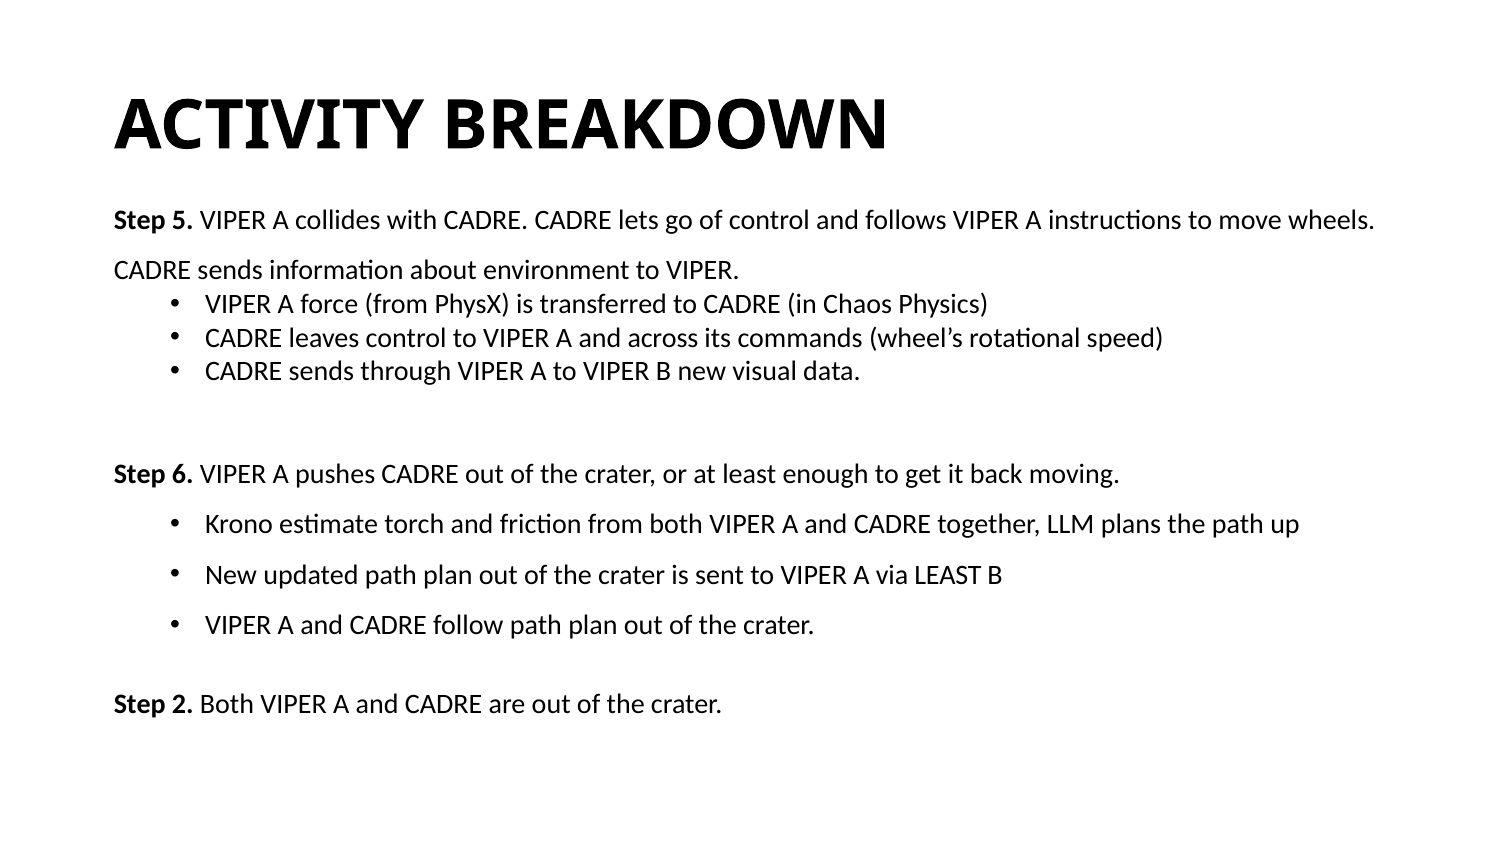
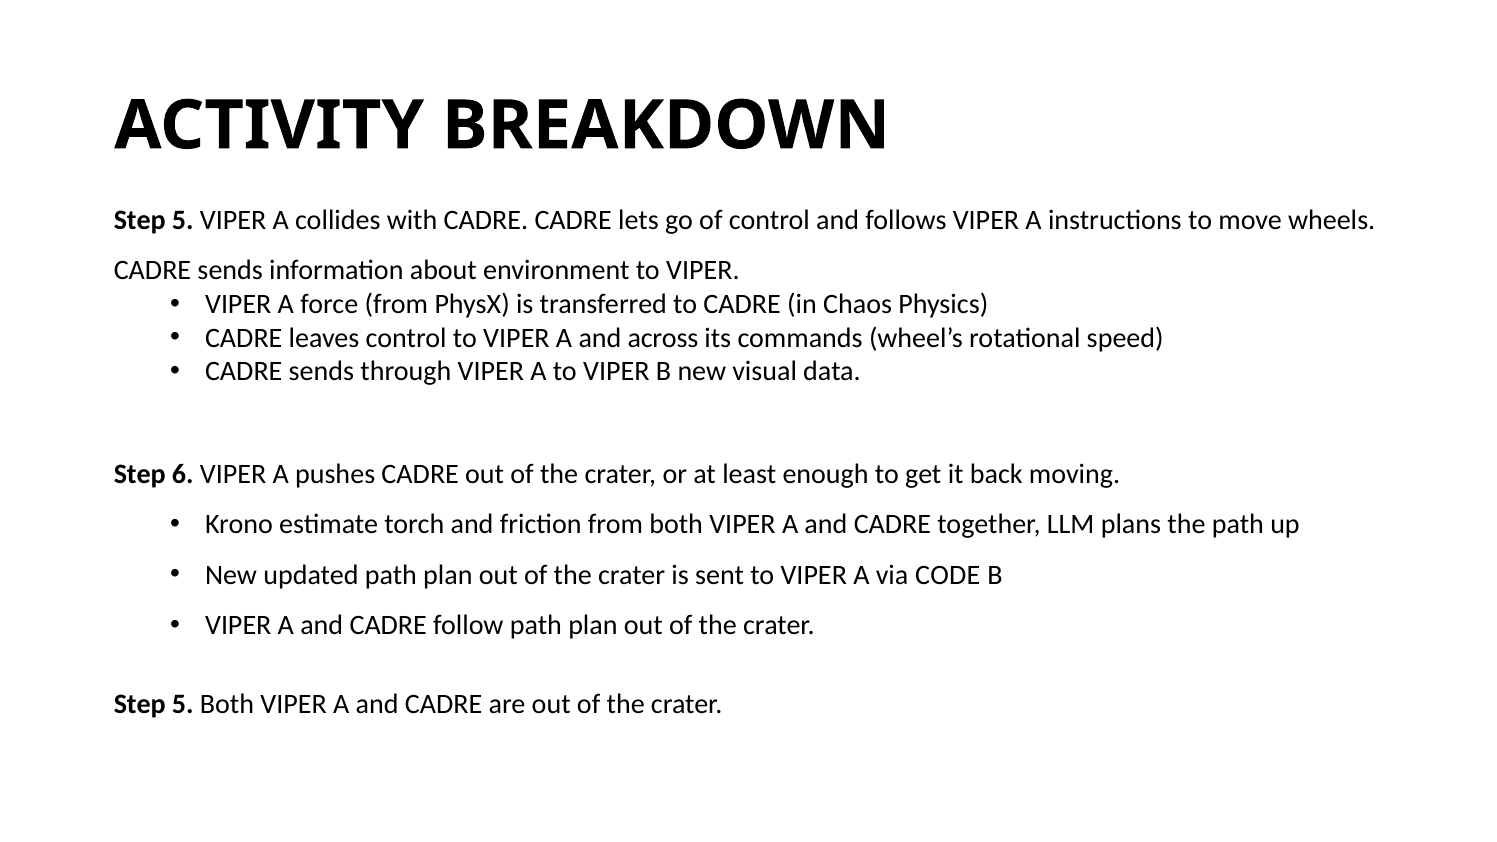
via LEAST: LEAST -> CODE (948, 575)
2: 2 -> 5 (183, 704)
